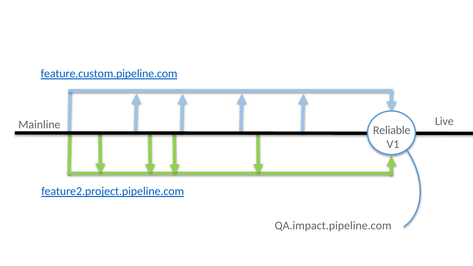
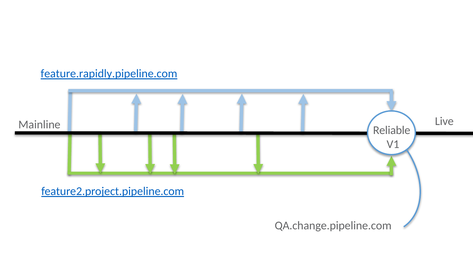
feature.custom.pipeline.com: feature.custom.pipeline.com -> feature.rapidly.pipeline.com (109, 74)
QA.impact.pipeline.com: QA.impact.pipeline.com -> QA.change.pipeline.com (333, 226)
